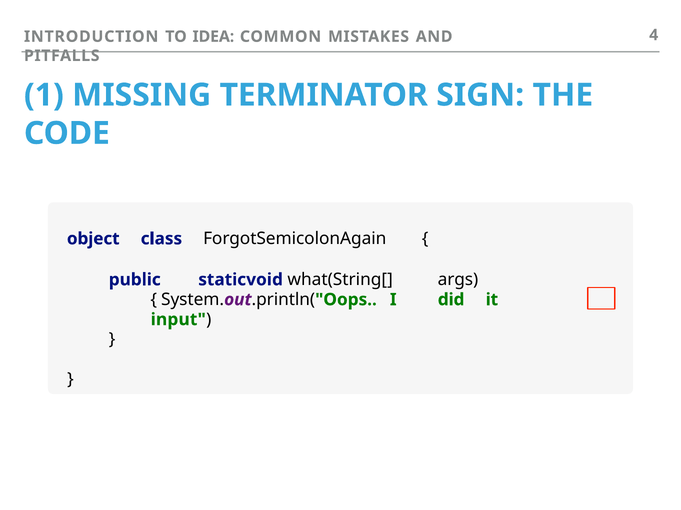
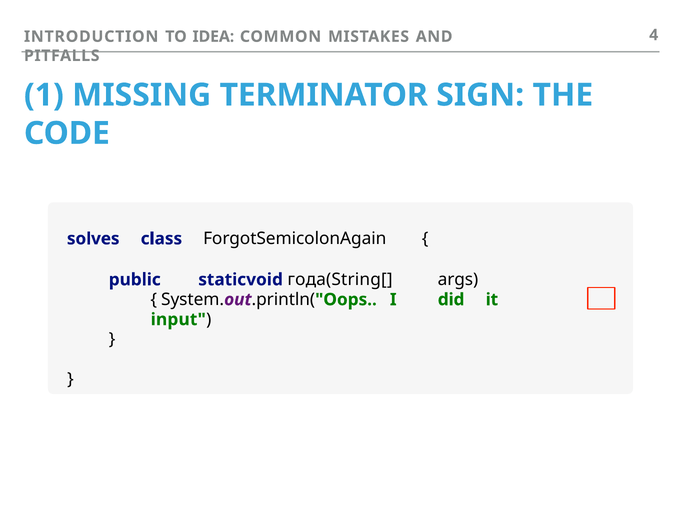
object: object -> solves (93, 239)
what(String[: what(String[ -> года(String[ (340, 280)
